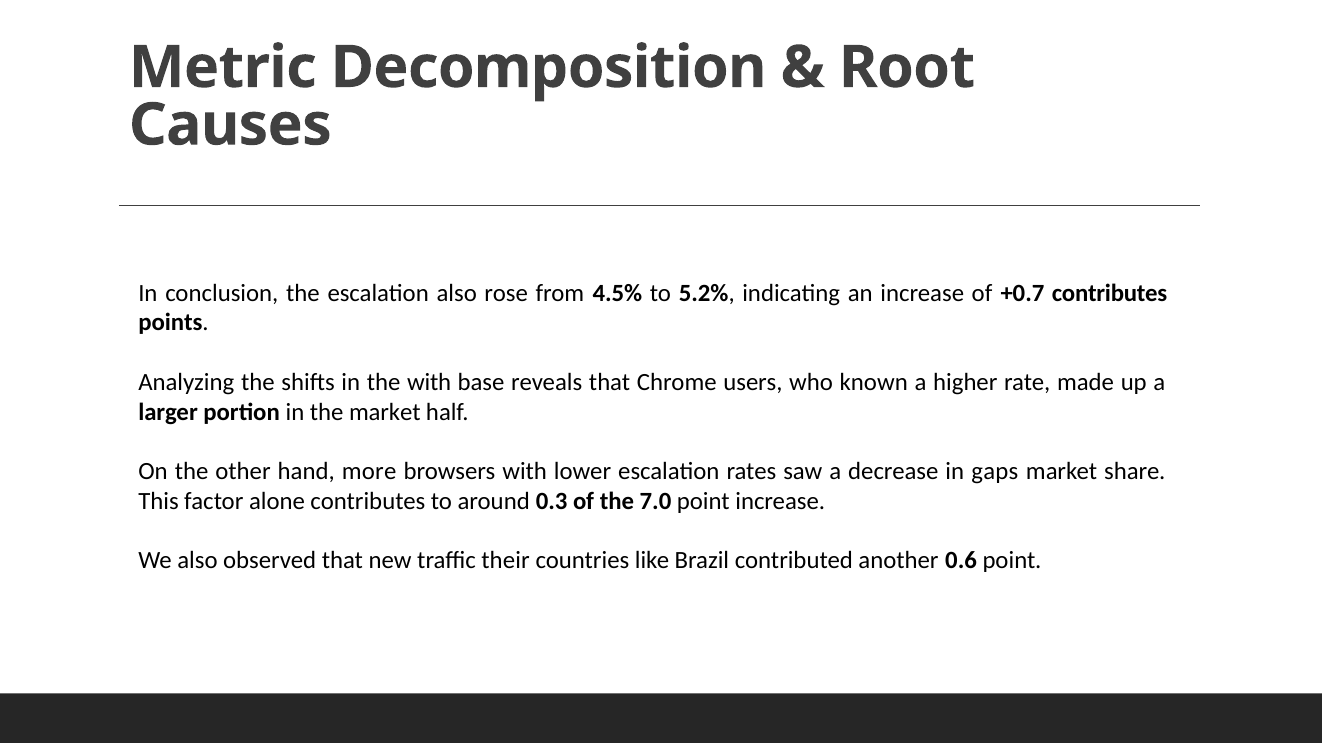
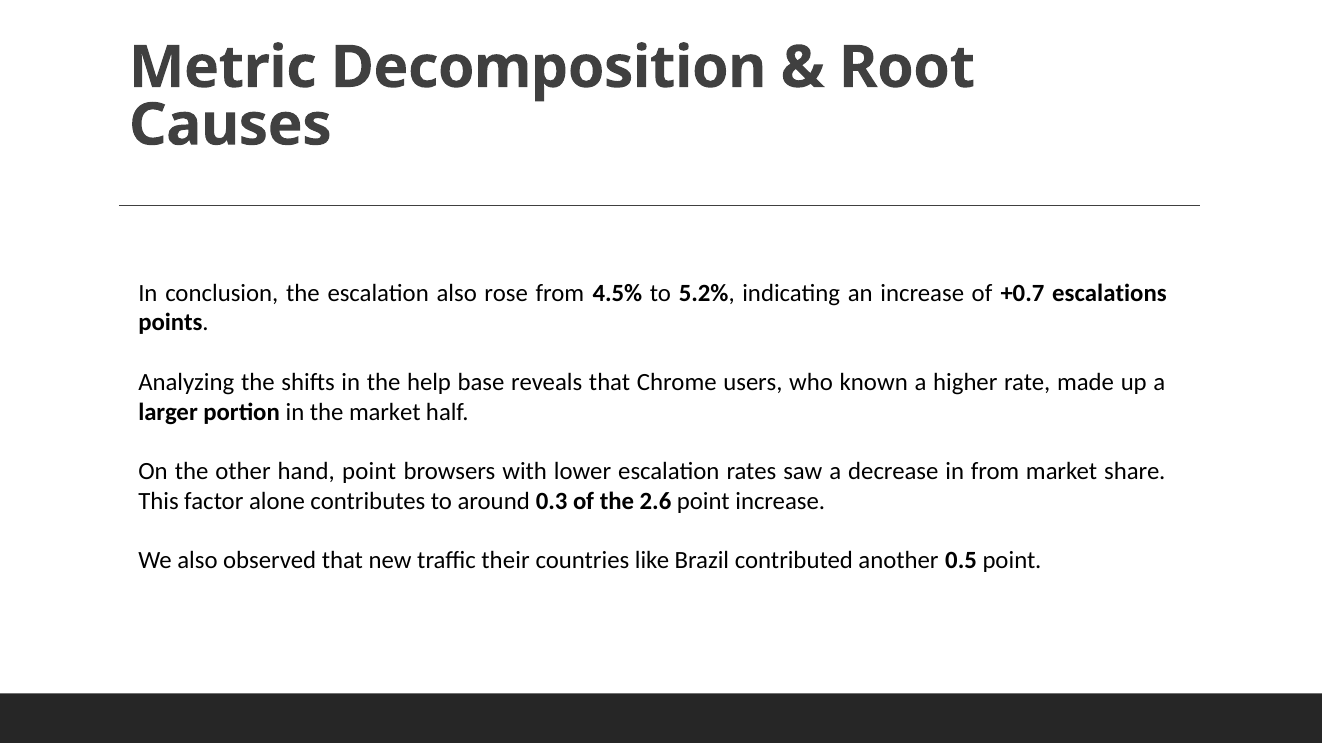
+0.7 contributes: contributes -> escalations (1109, 293)
the with: with -> help (429, 383)
hand more: more -> point (369, 472)
in gaps: gaps -> from (995, 472)
7.0: 7.0 -> 2.6 (656, 502)
0.6: 0.6 -> 0.5 (961, 561)
